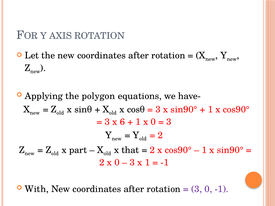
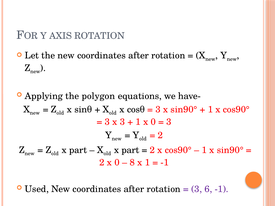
x 6: 6 -> 3 (122, 122)
that: that -> part (130, 150)
3: 3 -> 8 (132, 163)
With: With -> Used (37, 189)
3 0: 0 -> 6 (208, 189)
